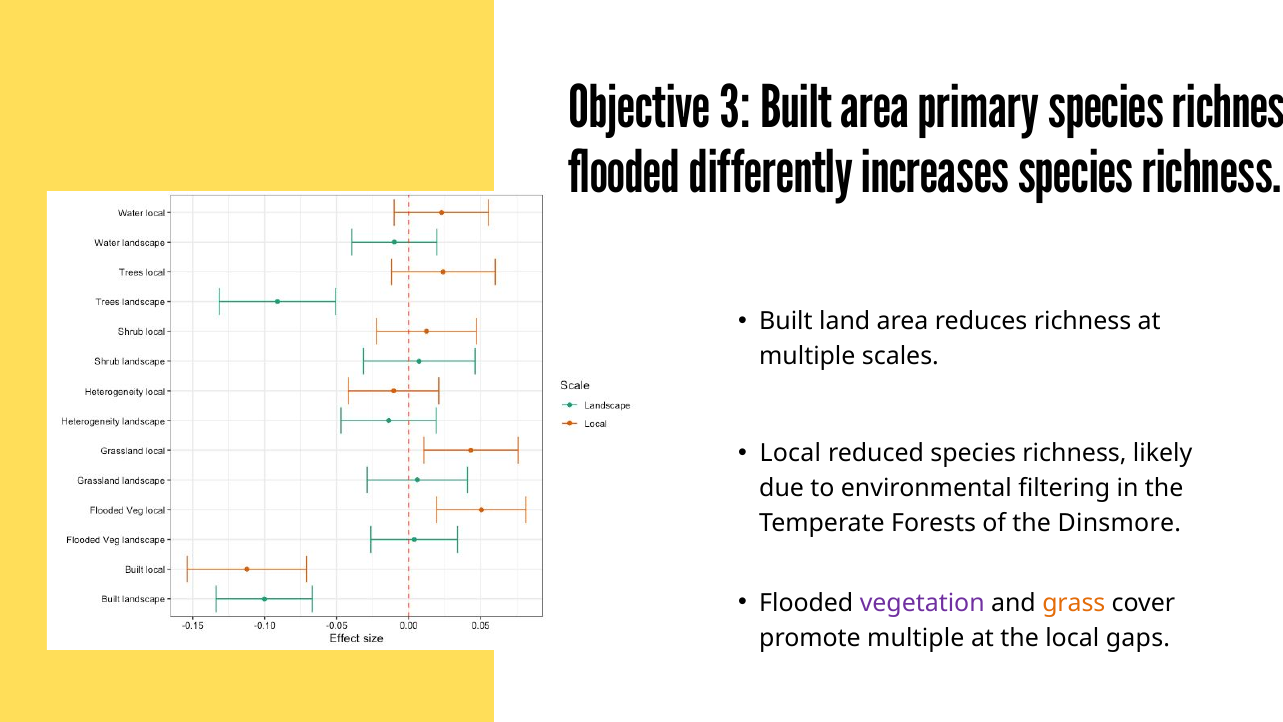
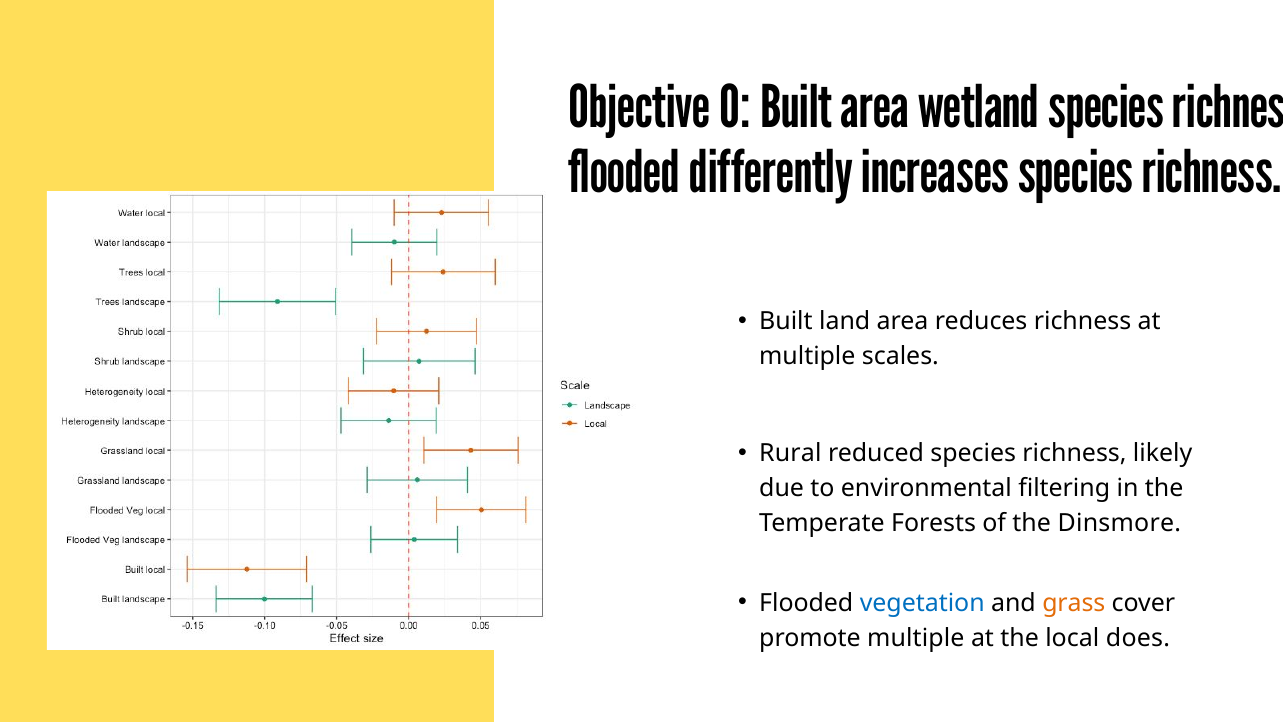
3: 3 -> 0 (735, 108)
primary: primary -> wetland (979, 108)
Local: Local -> Rural (790, 453)
vegetation colour: purple -> blue (922, 603)
gaps: gaps -> does (1138, 638)
